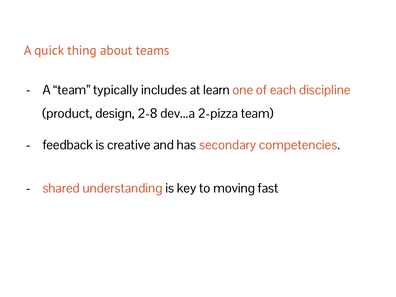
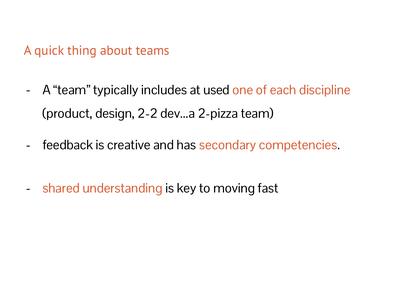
learn: learn -> used (216, 90)
2-8: 2-8 -> 2-2 (148, 114)
